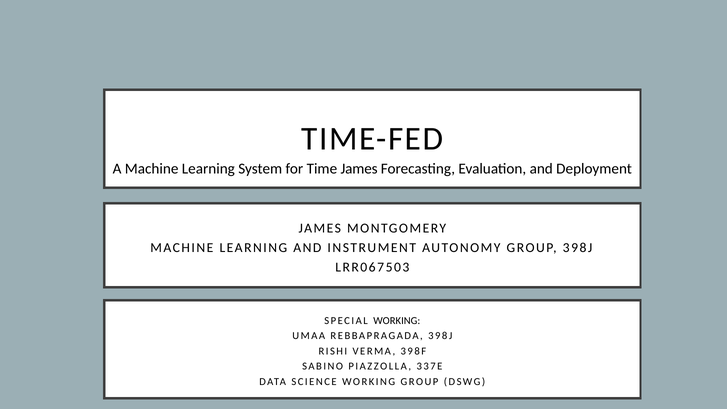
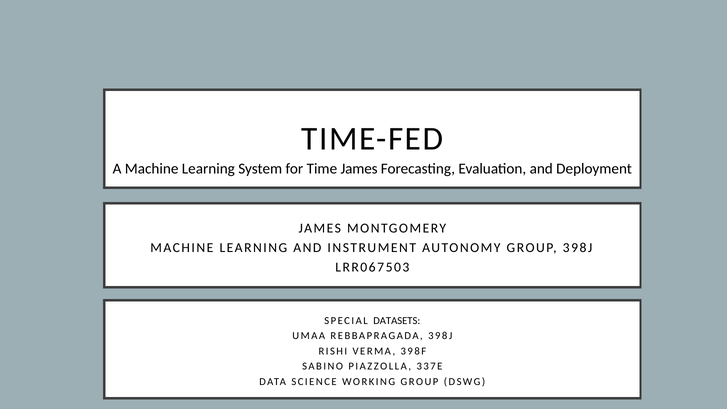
SPECIAL WORKING: WORKING -> DATASETS (397, 321)
